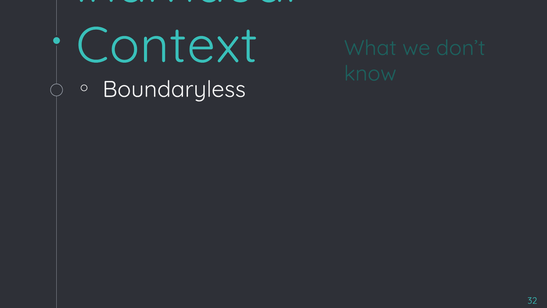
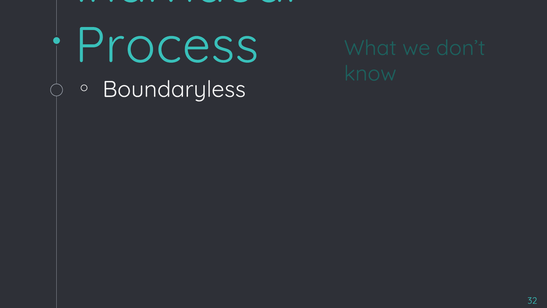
Context: Context -> Process (167, 46)
